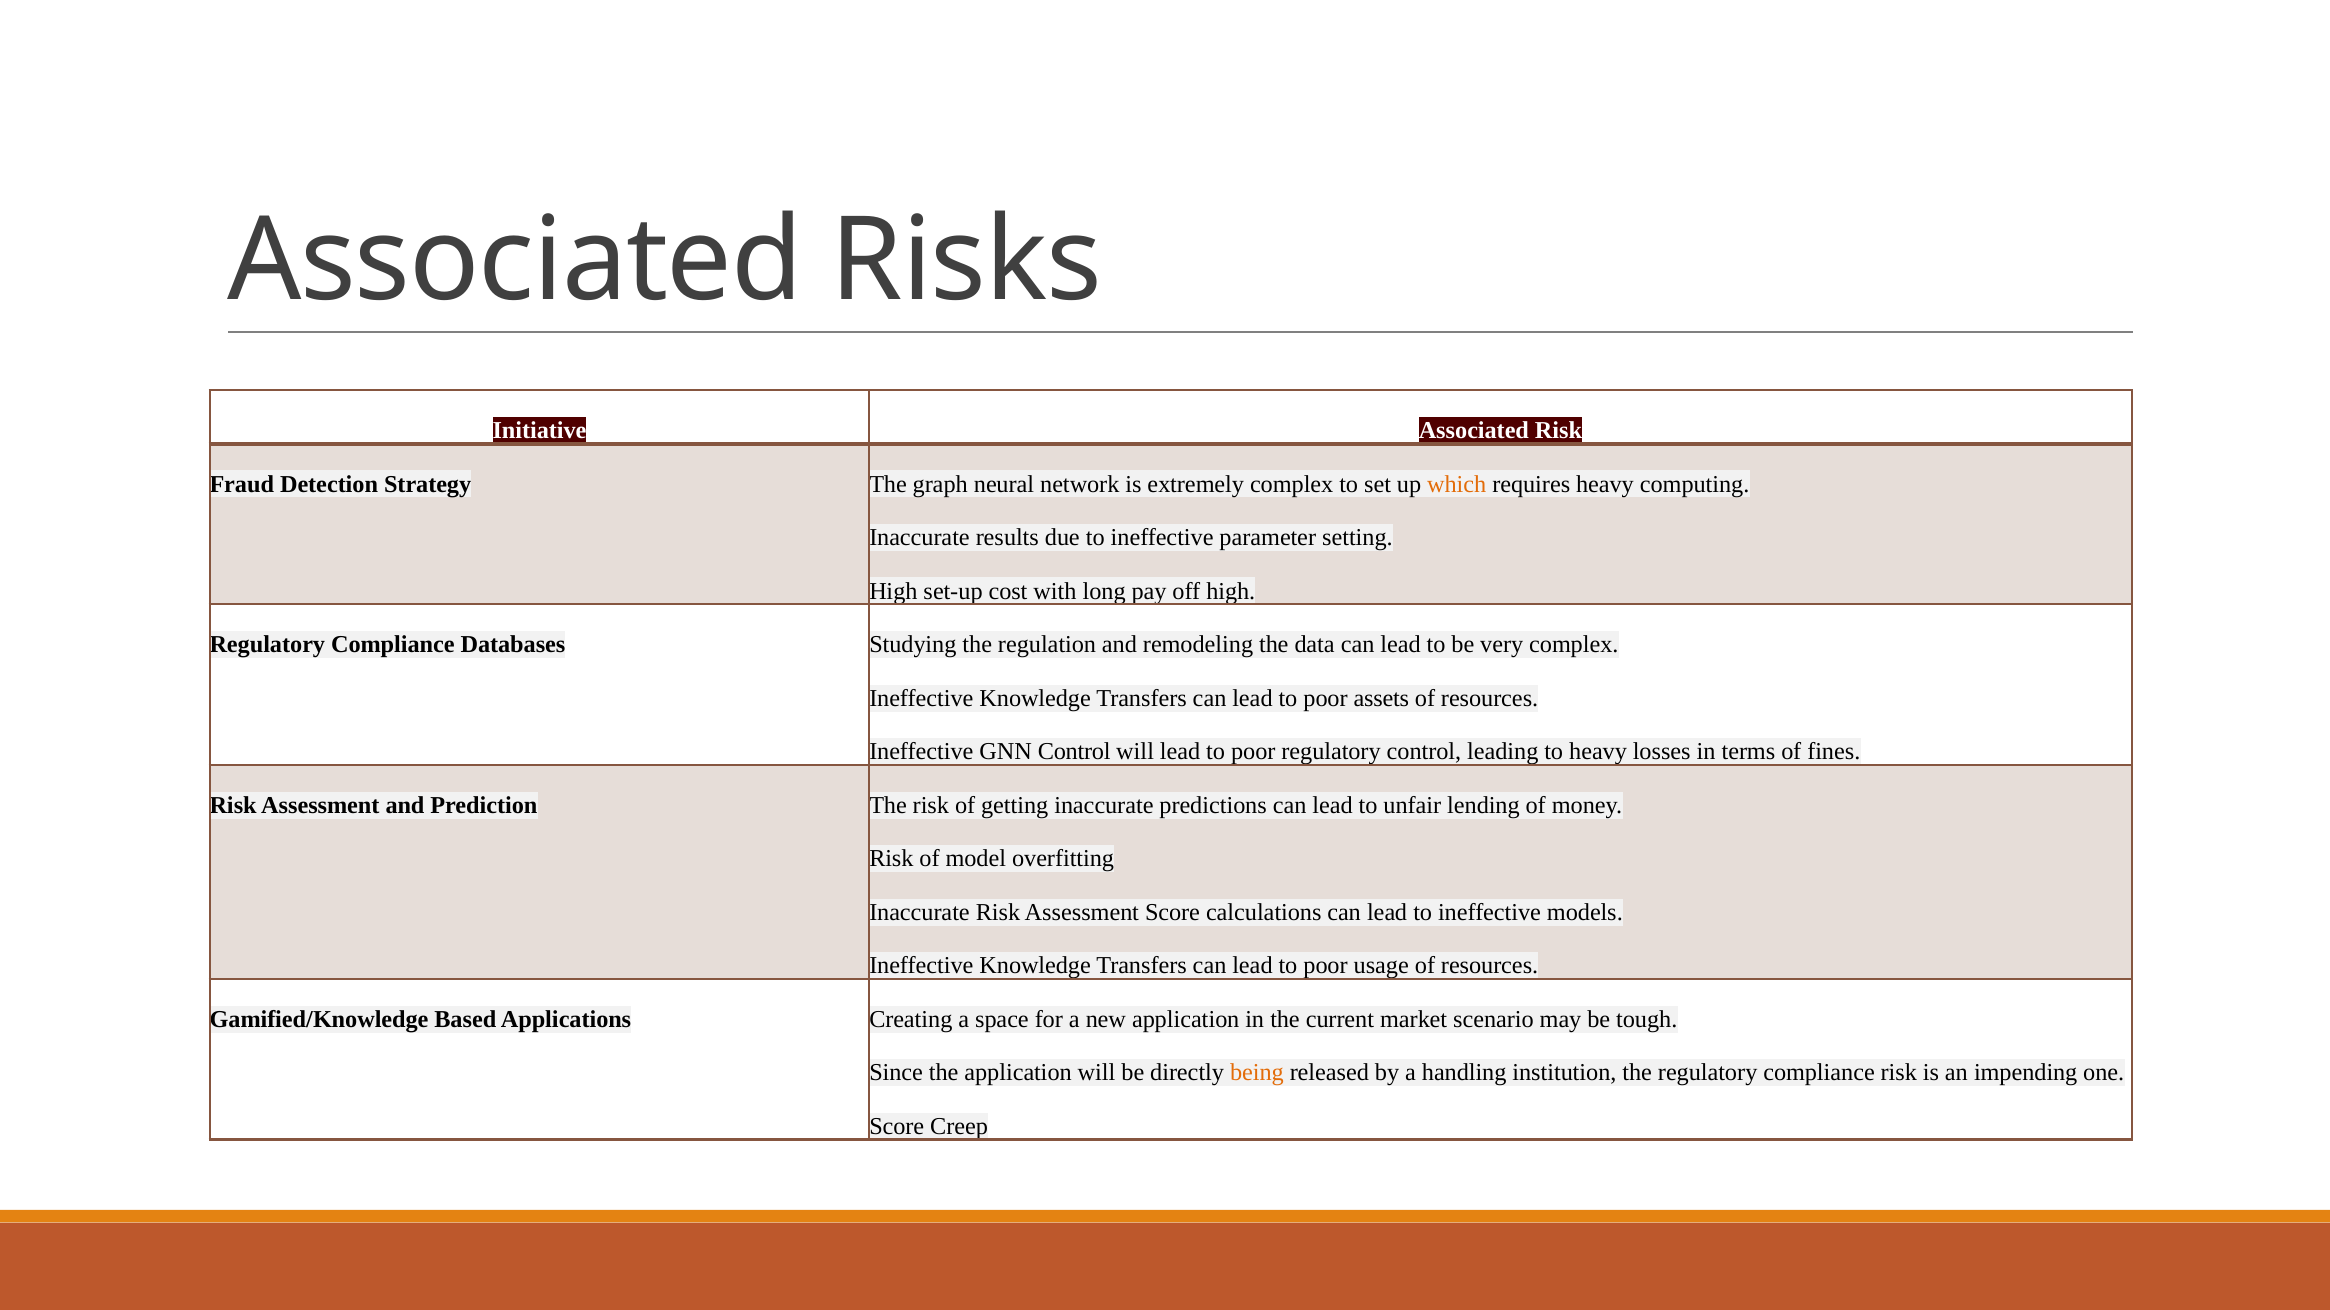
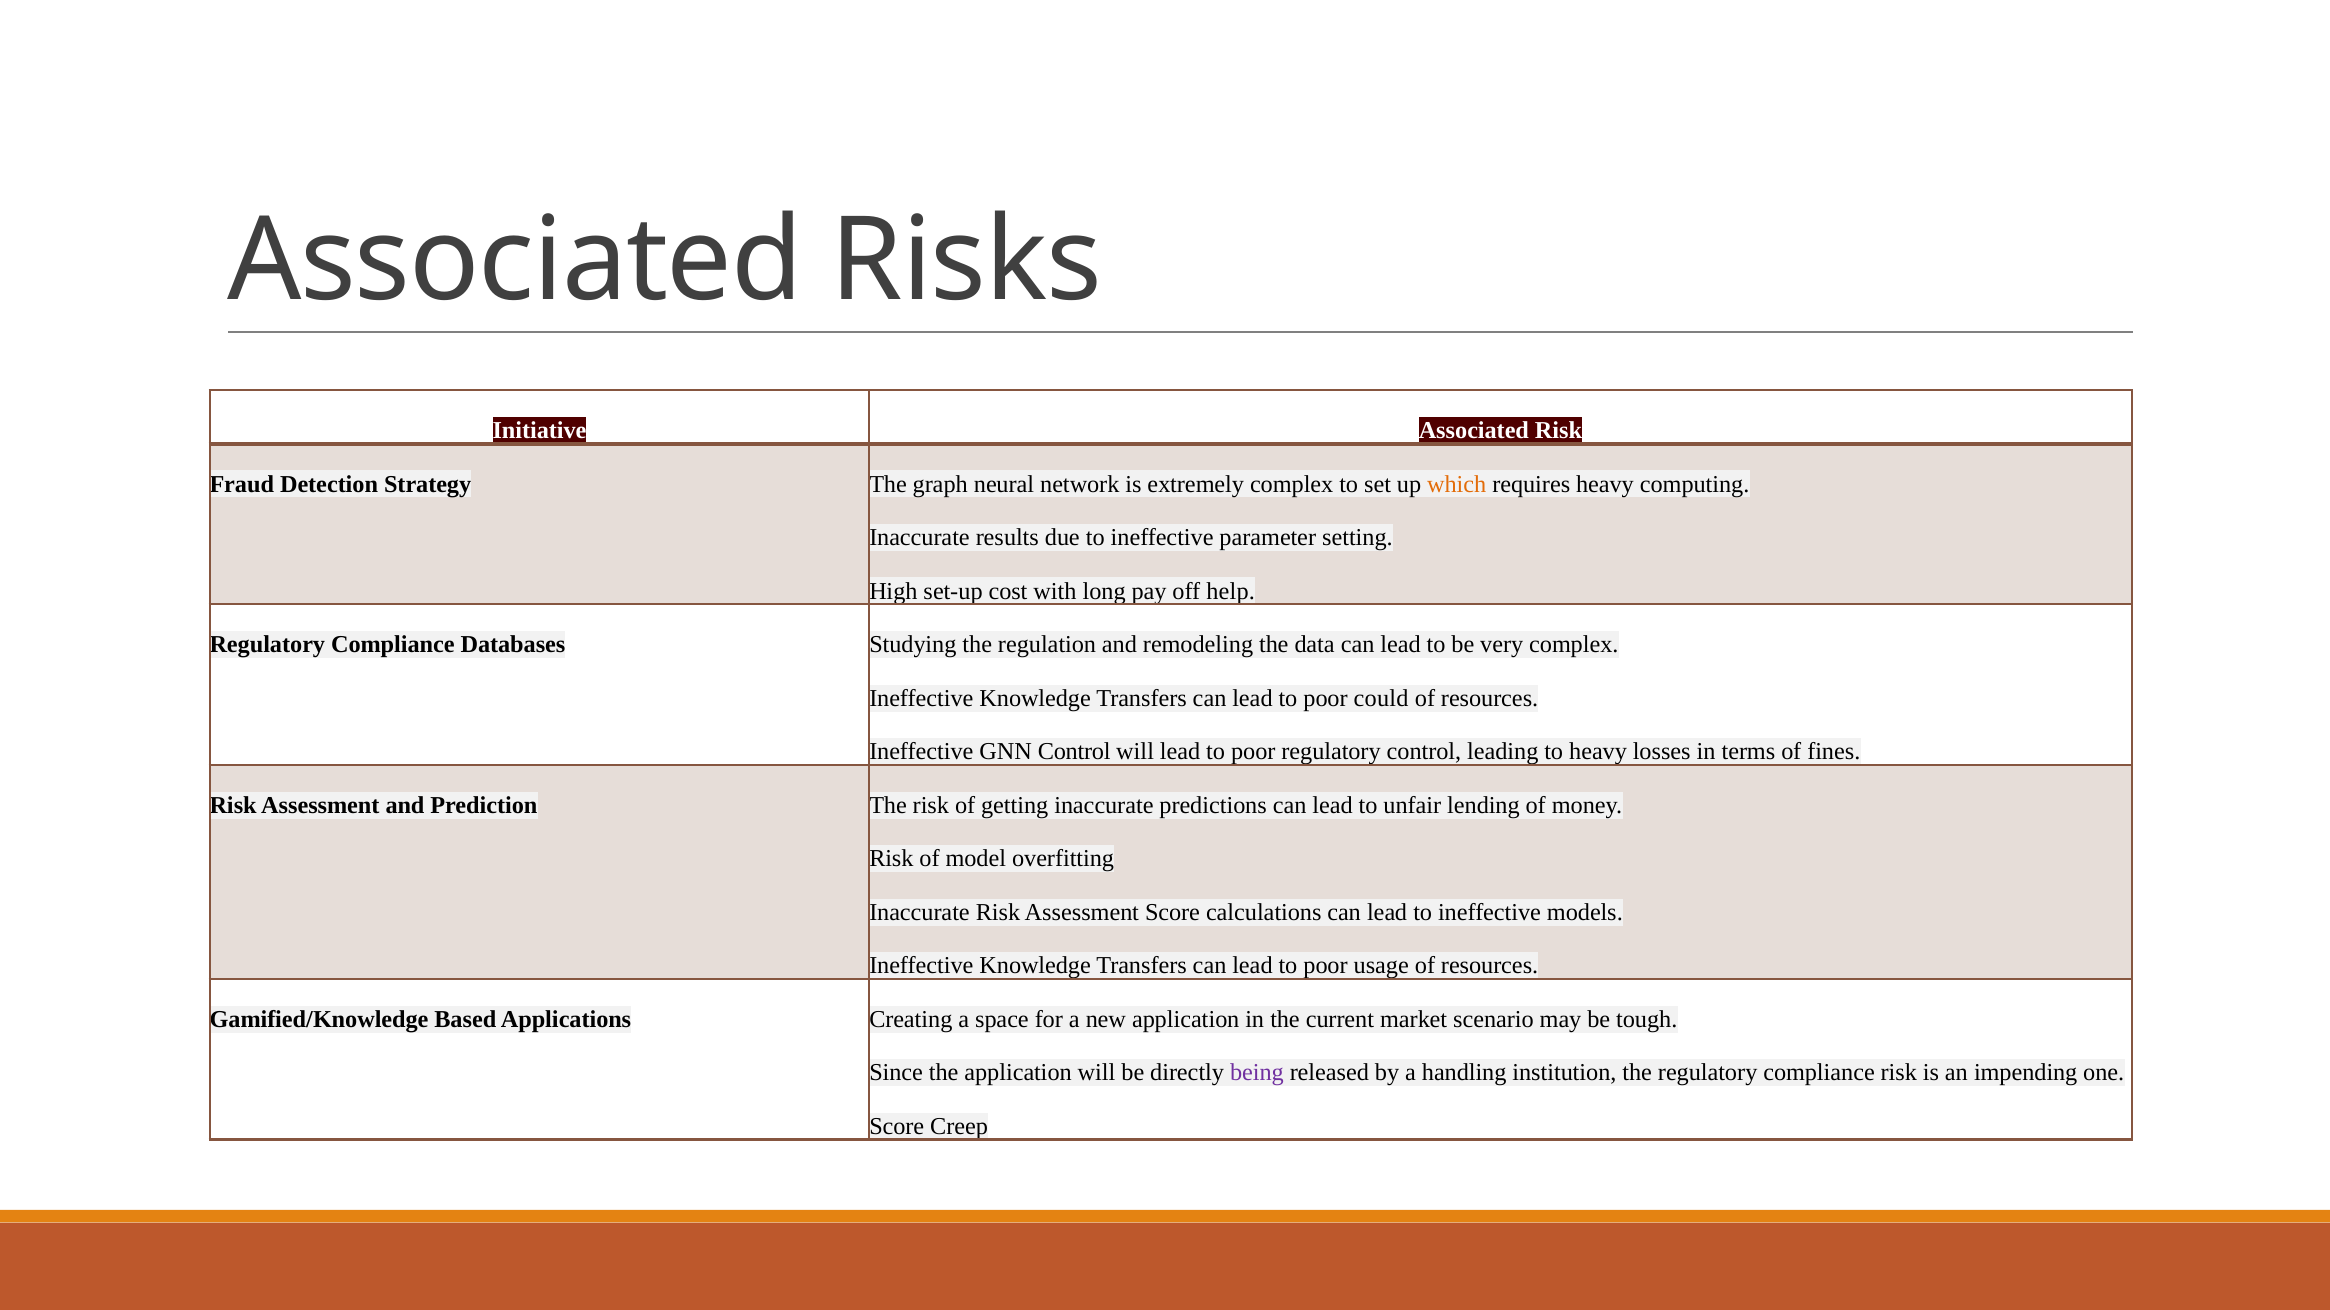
off high: high -> help (1231, 591)
assets: assets -> could (1381, 698)
being colour: orange -> purple (1257, 1073)
